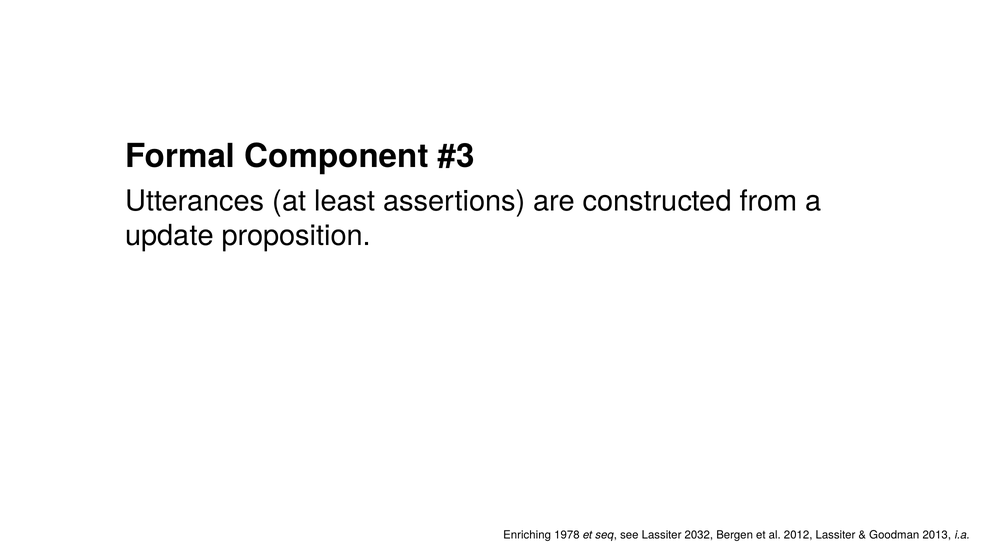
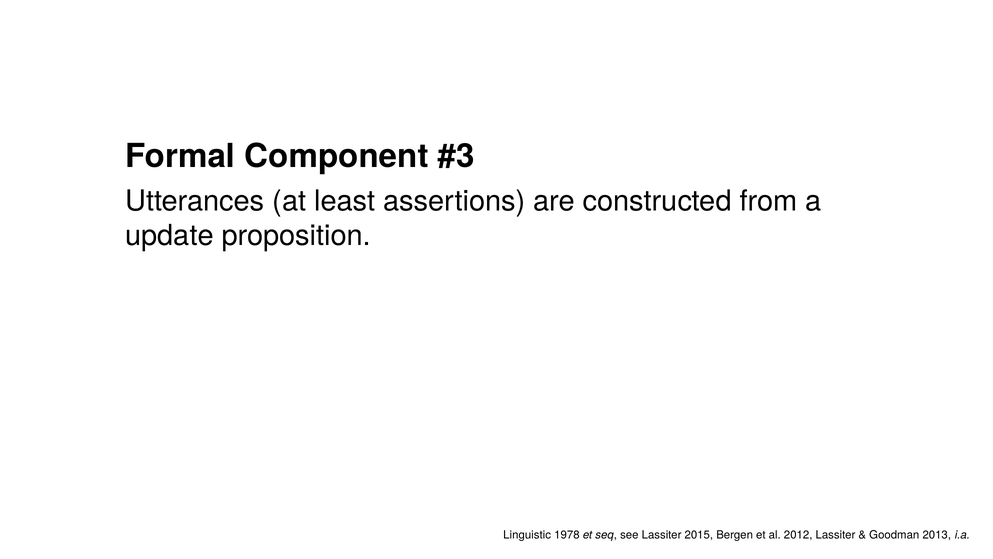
Enriching: Enriching -> Linguistic (527, 535)
2032: 2032 -> 2015 (699, 535)
